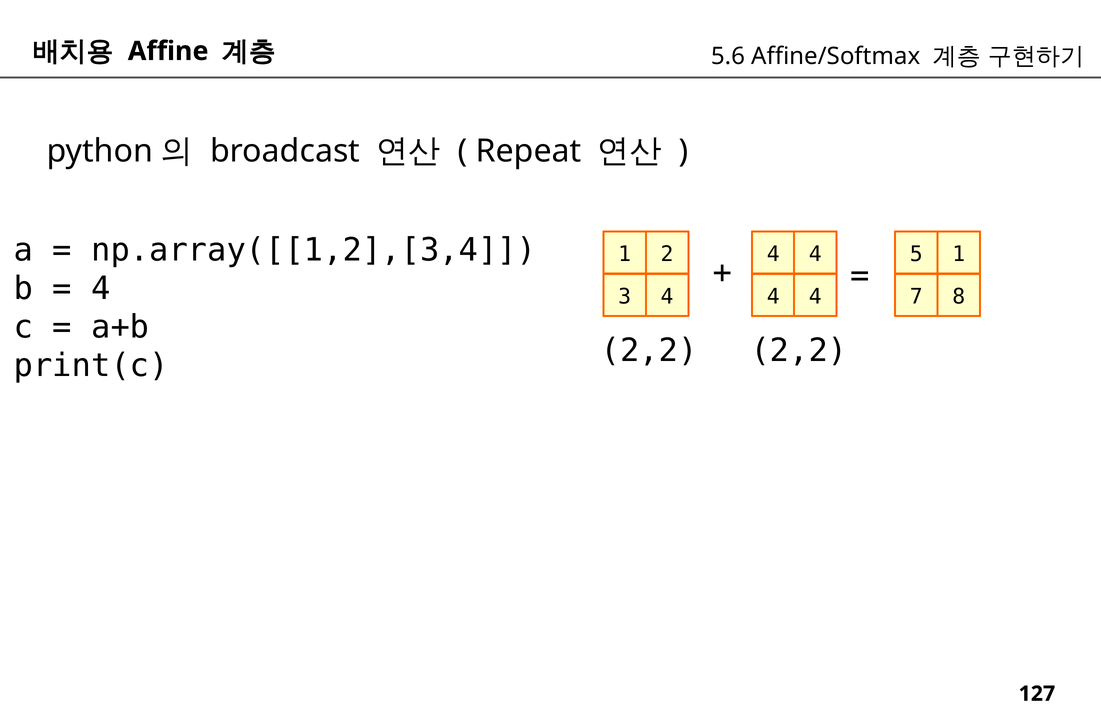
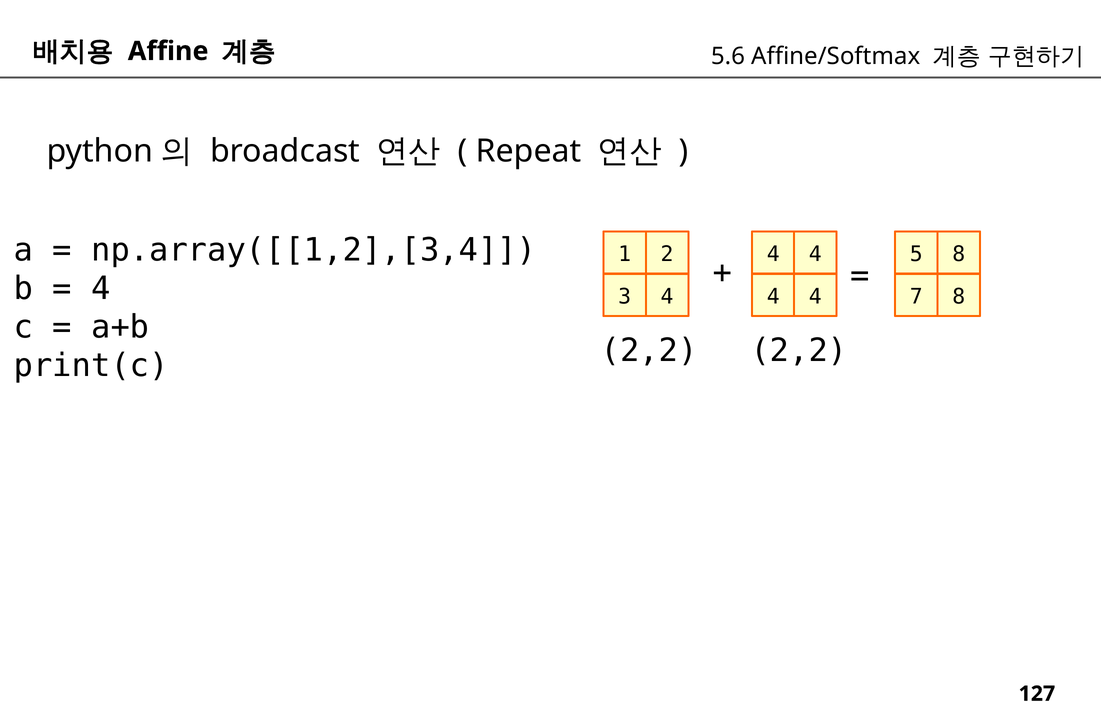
5 1: 1 -> 8 (959, 254)
